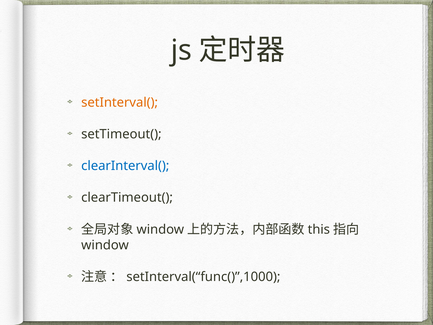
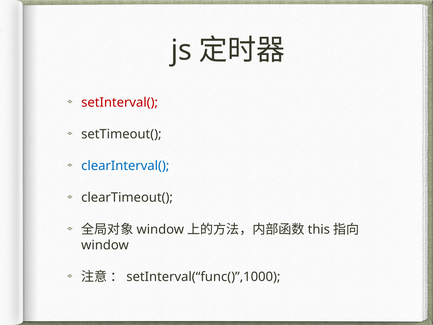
setInterval( colour: orange -> red (120, 102)
